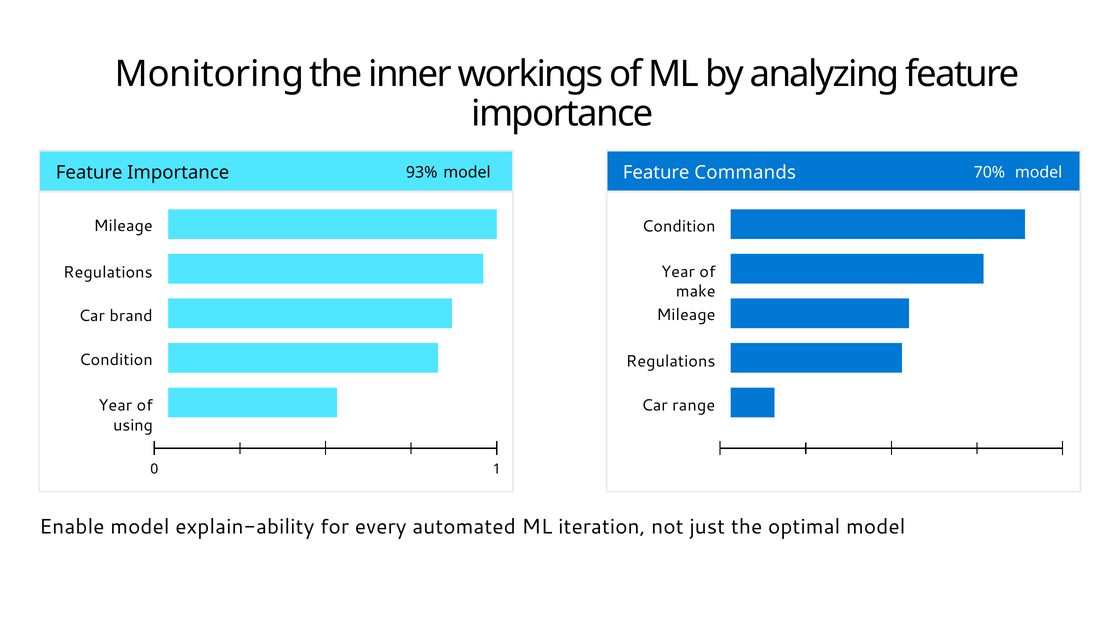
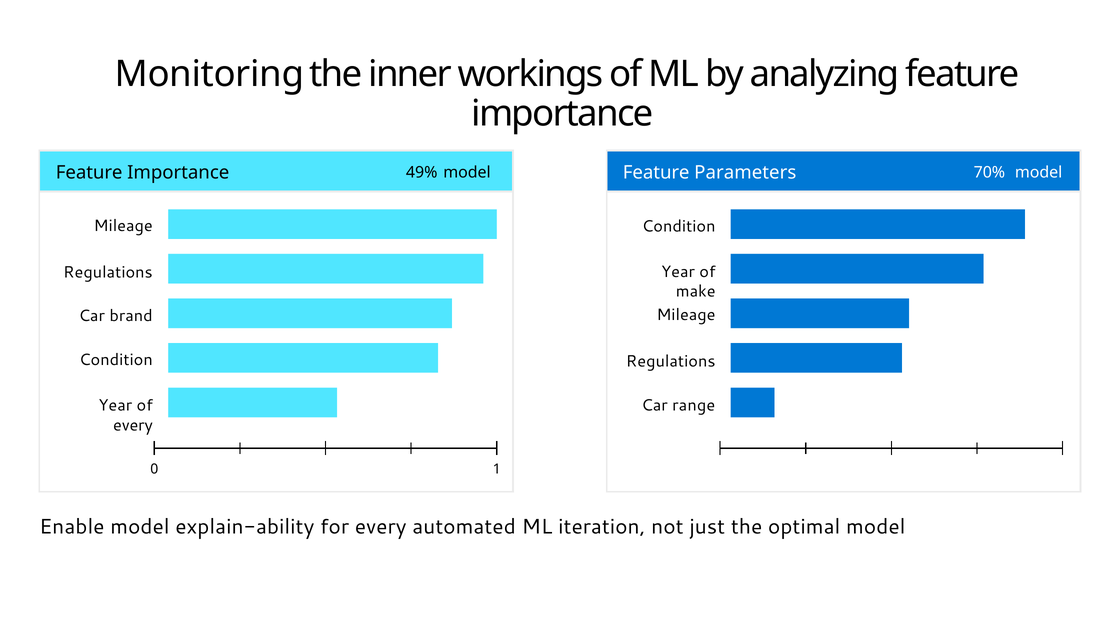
Commands: Commands -> Parameters (745, 173)
93%: 93% -> 49% (422, 173)
using: using -> every (133, 425)
